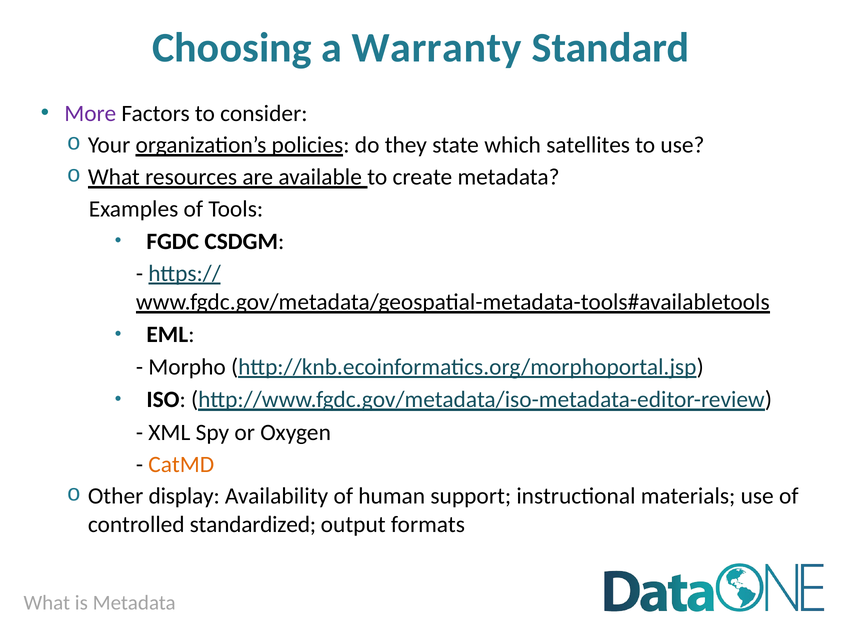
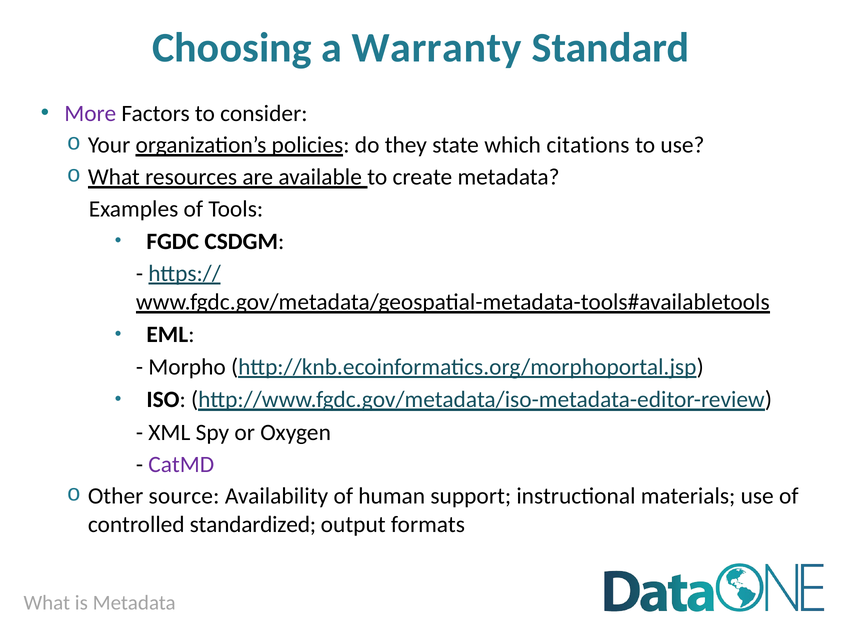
satellites: satellites -> citations (588, 145)
CatMD colour: orange -> purple (181, 465)
display: display -> source (184, 497)
